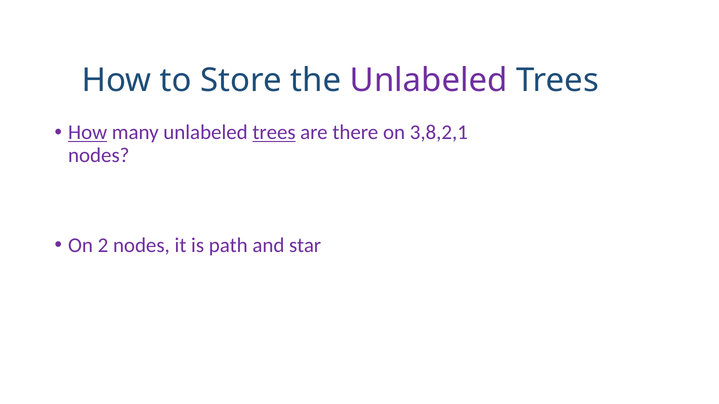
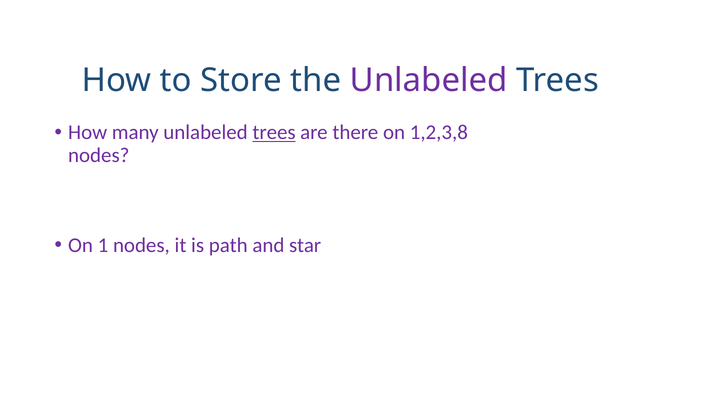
How underline: present -> none (88, 133)
3,8,2,1: 3,8,2,1 -> 1,2,3,8 (439, 133)
2: 2 -> 1 (103, 246)
